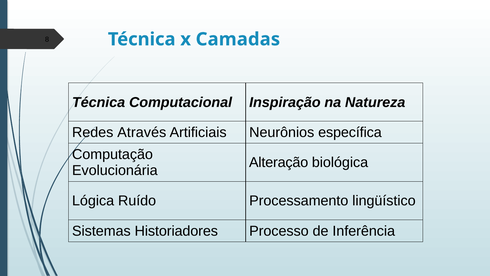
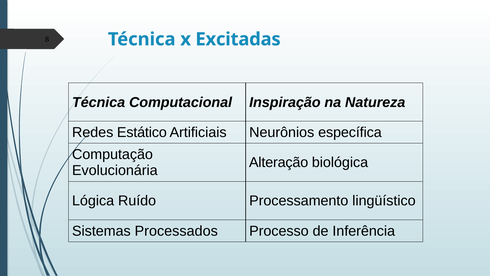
Camadas: Camadas -> Excitadas (238, 39)
Através: Através -> Estático (142, 132)
Historiadores: Historiadores -> Processados (176, 231)
